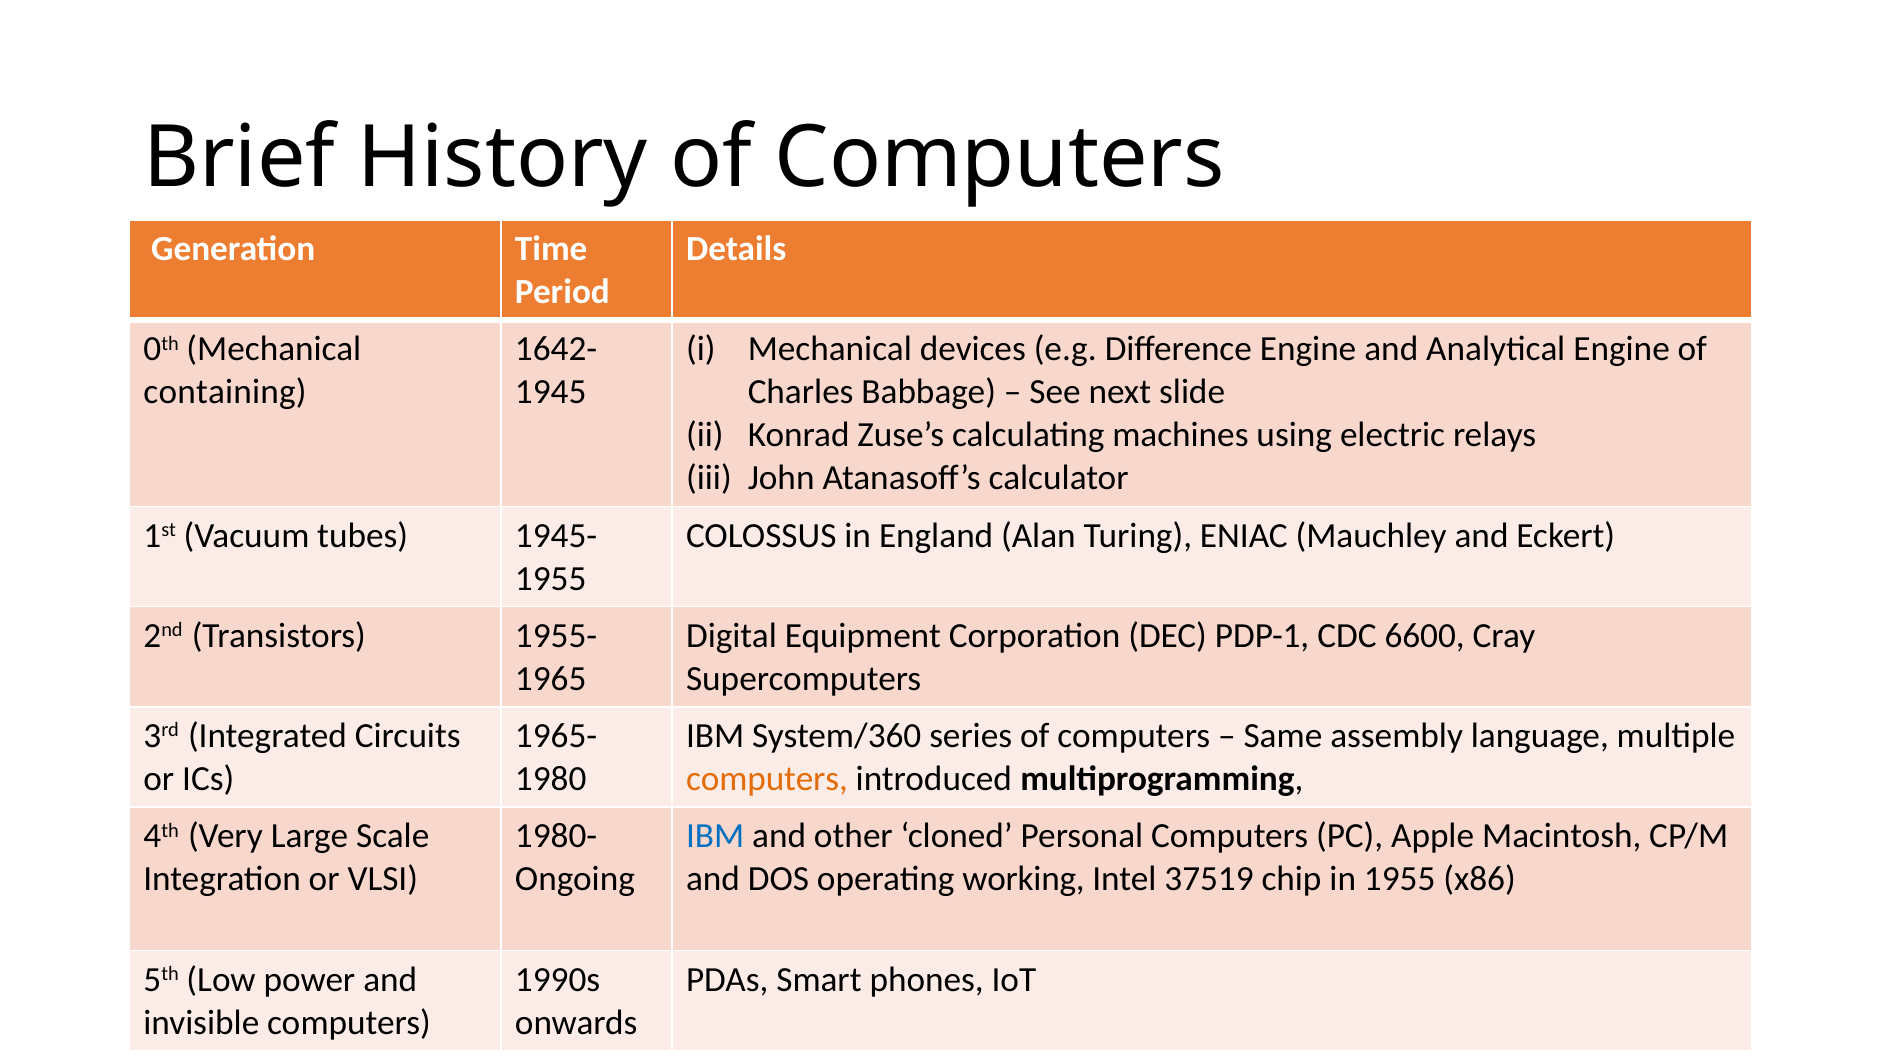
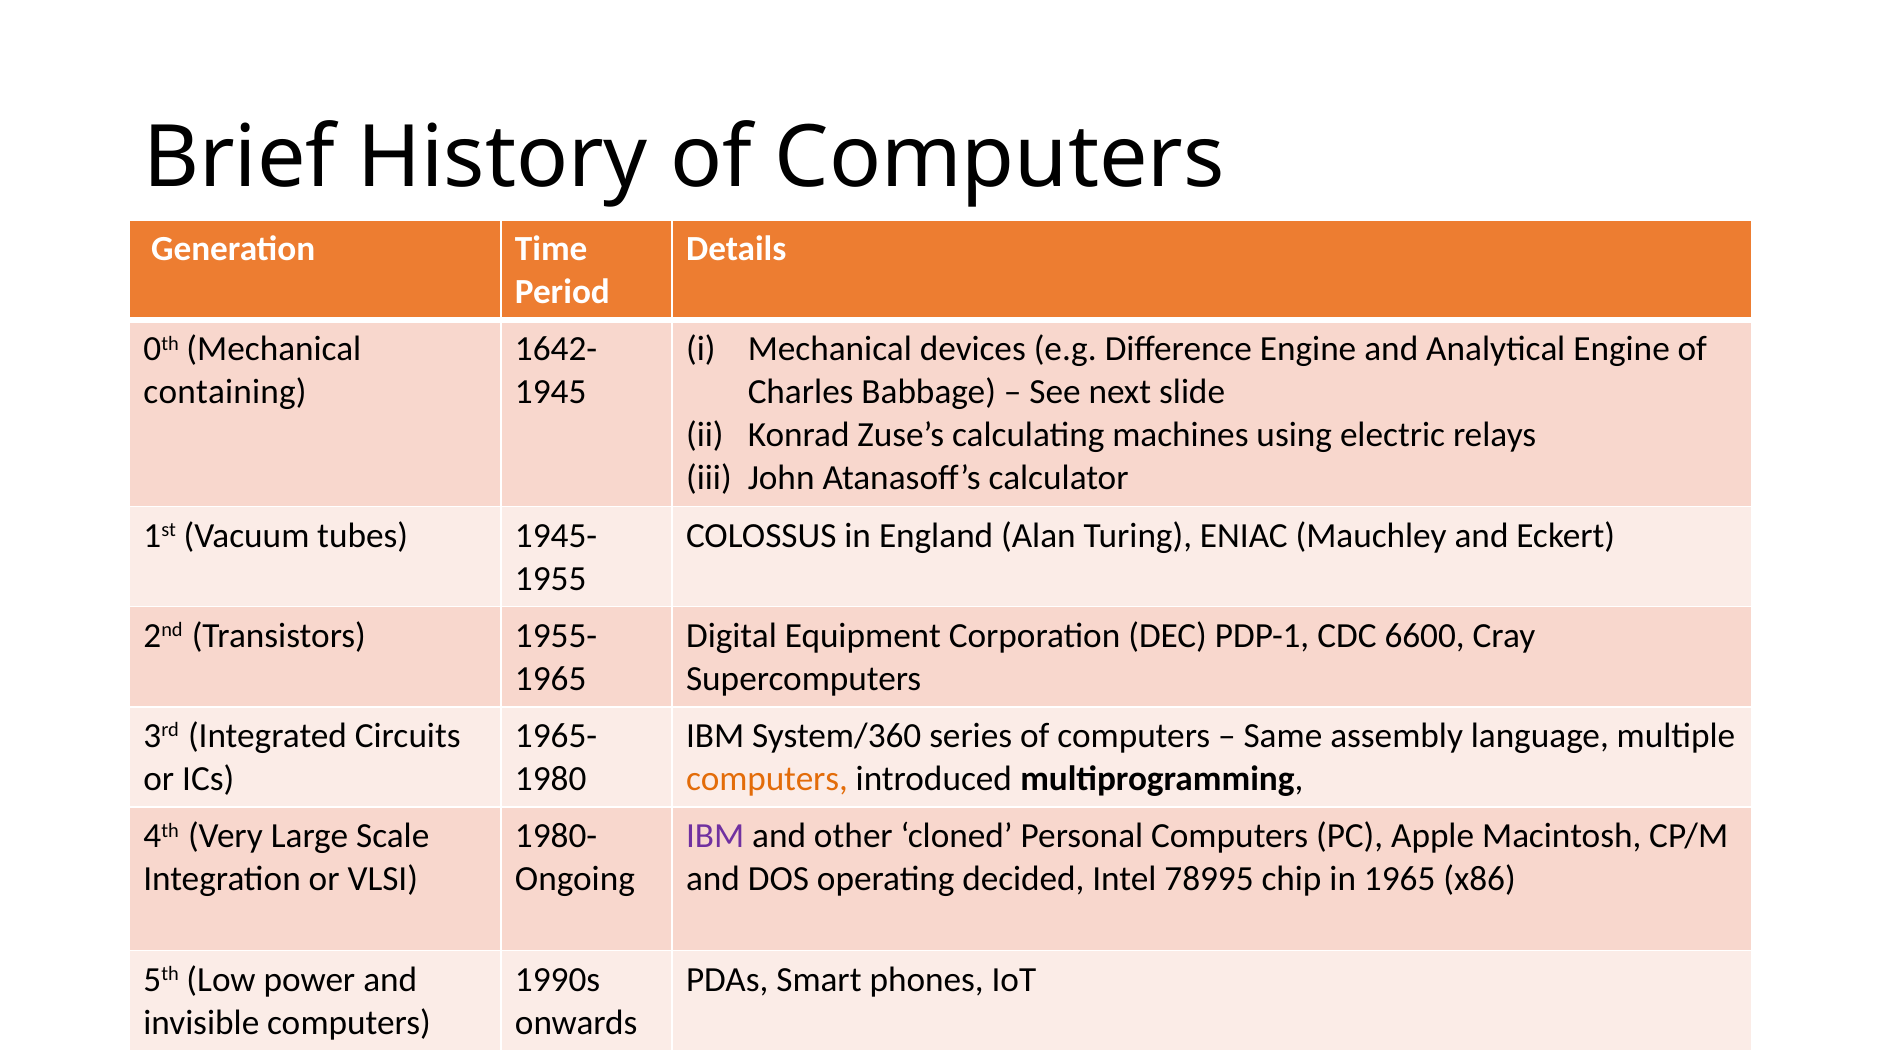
IBM colour: blue -> purple (715, 836)
working: working -> decided (1023, 879)
37519: 37519 -> 78995 (1209, 879)
in 1955: 1955 -> 1965 (1400, 879)
